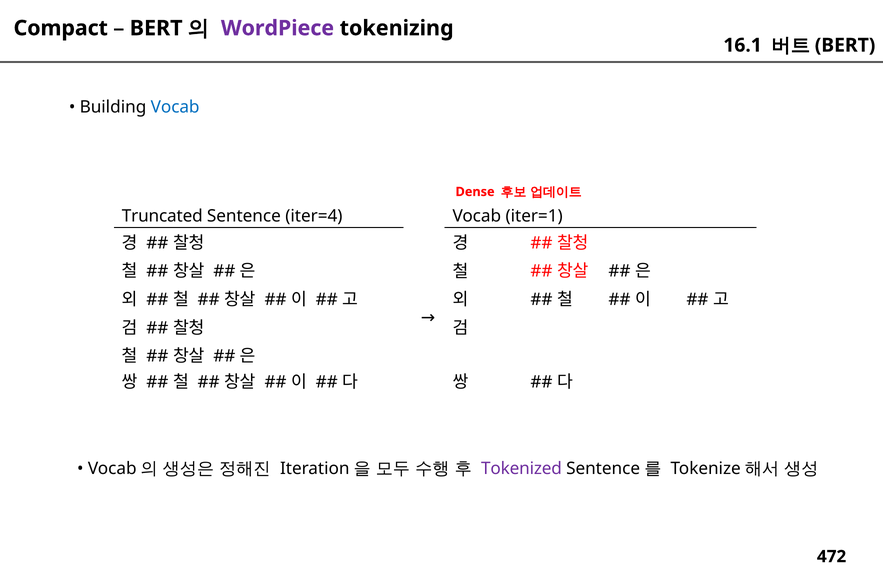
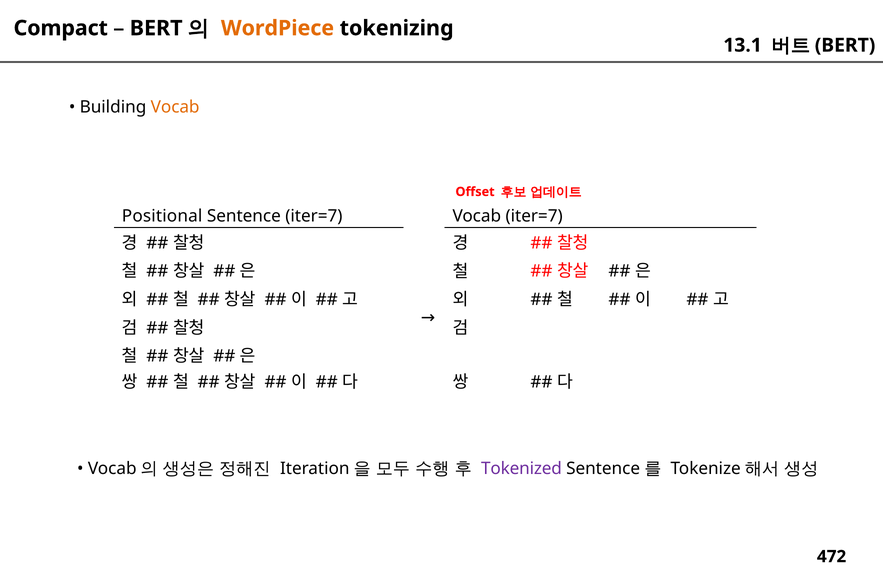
WordPiece colour: purple -> orange (277, 28)
16.1: 16.1 -> 13.1 (743, 45)
Vocab colour: blue -> orange (175, 107)
Dense: Dense -> Offset (475, 192)
Truncated: Truncated -> Positional (162, 216)
Sentence iter=4: iter=4 -> iter=7 (314, 216)
Vocab iter=1: iter=1 -> iter=7 (534, 216)
